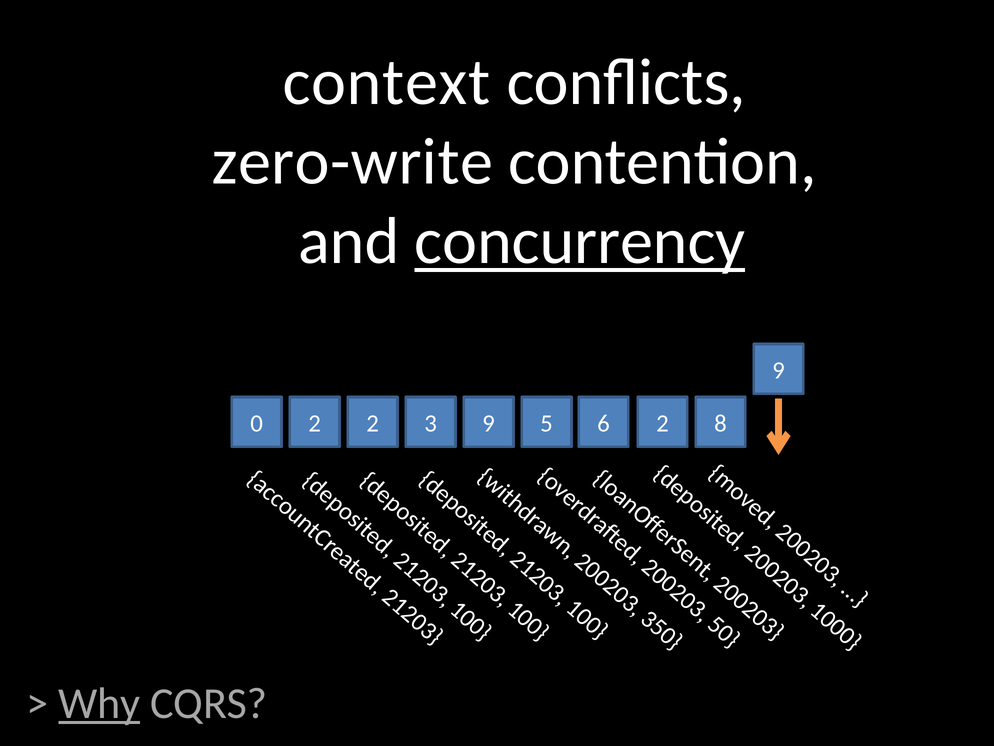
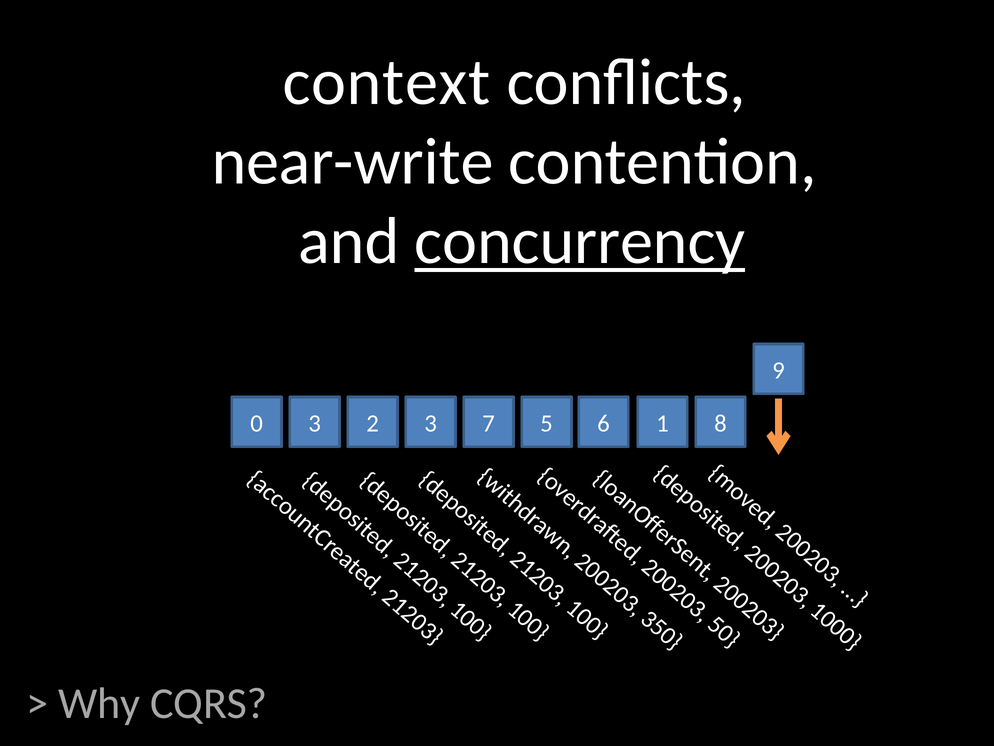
zero-write: zero-write -> near-write (353, 162)
2: 2 -> 3 (315, 423)
3 9: 9 -> 7 (489, 423)
6 2: 2 -> 1 (662, 423)
Why underline: present -> none (99, 703)
